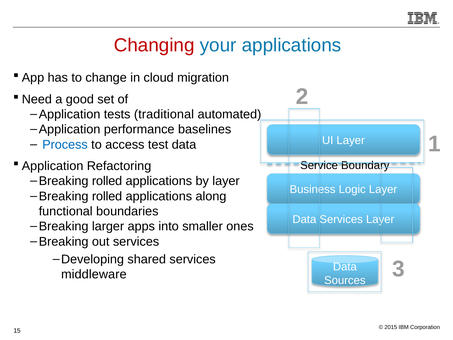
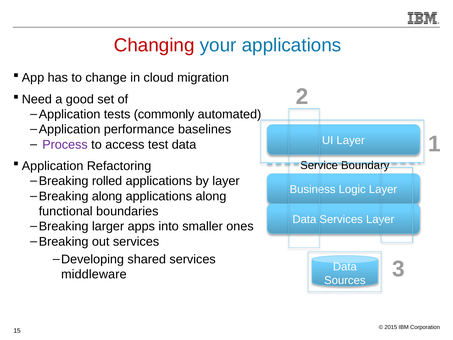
traditional: traditional -> commonly (164, 114)
Process colour: blue -> purple (65, 144)
rolled: rolled -> along (107, 196)
